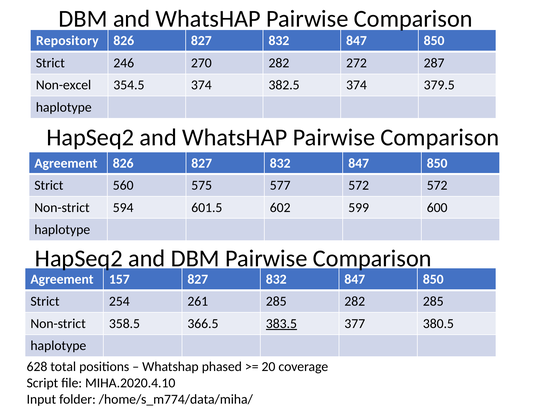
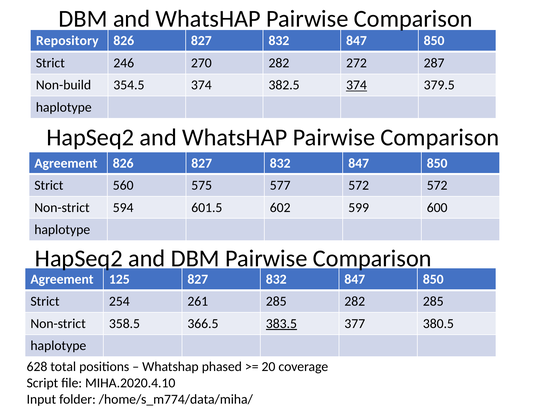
Non-excel: Non-excel -> Non-build (63, 85)
374 underline: none -> present (357, 85)
157: 157 -> 125 (119, 279)
